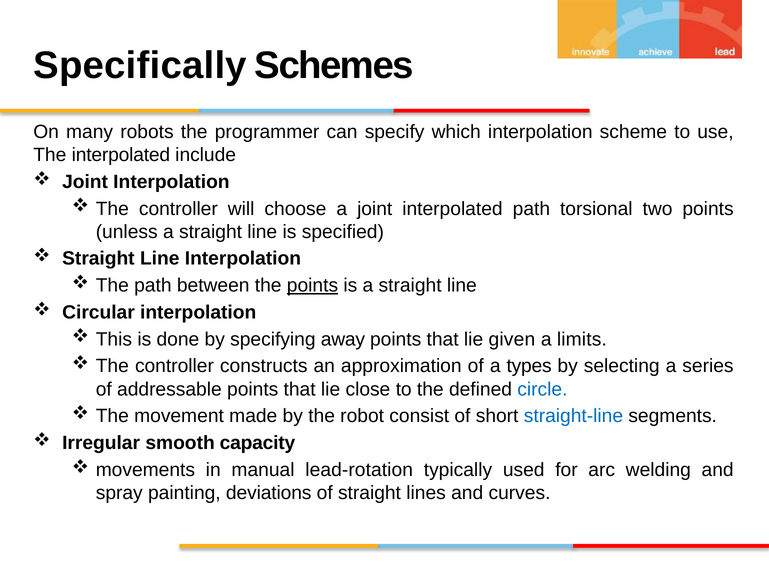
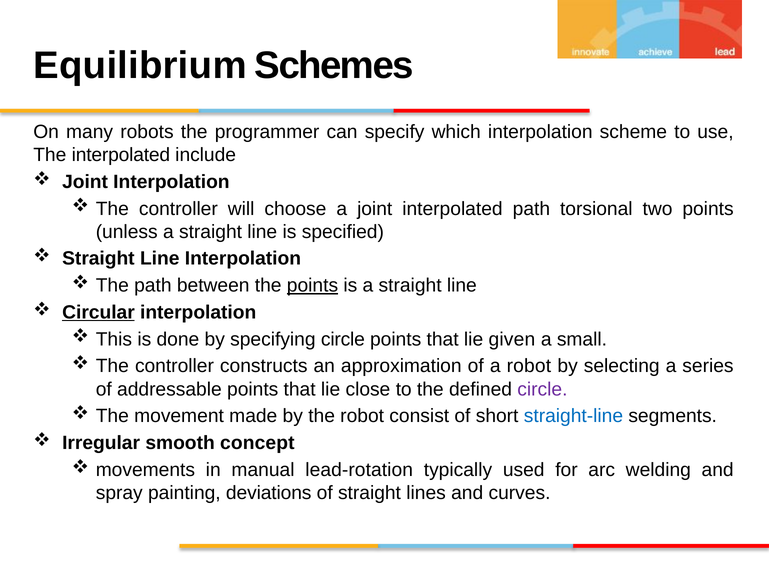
Specifically: Specifically -> Equilibrium (140, 65)
Circular underline: none -> present (98, 313)
specifying away: away -> circle (343, 340)
limits: limits -> small (582, 340)
a types: types -> robot (529, 367)
circle colour: blue -> purple (542, 390)
capacity: capacity -> concept (257, 444)
